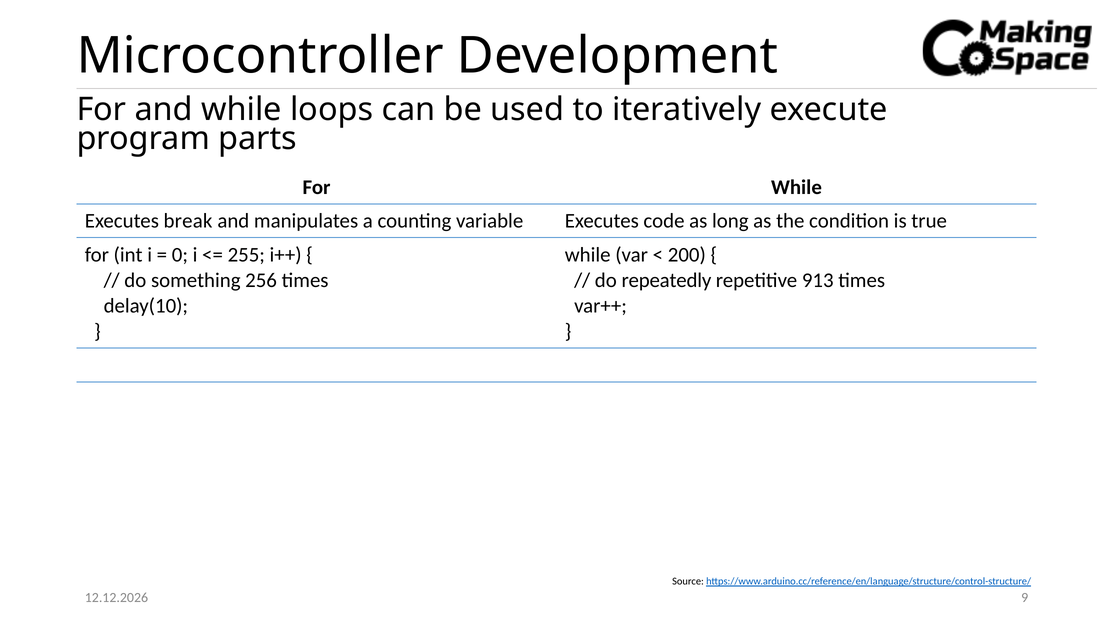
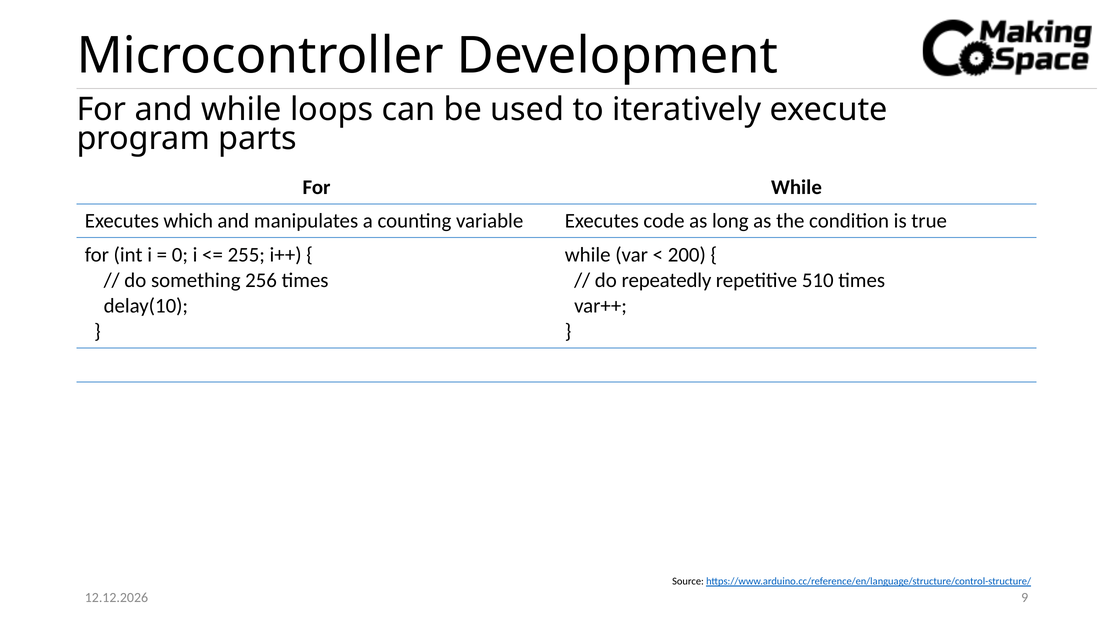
break: break -> which (188, 221)
913: 913 -> 510 (818, 280)
